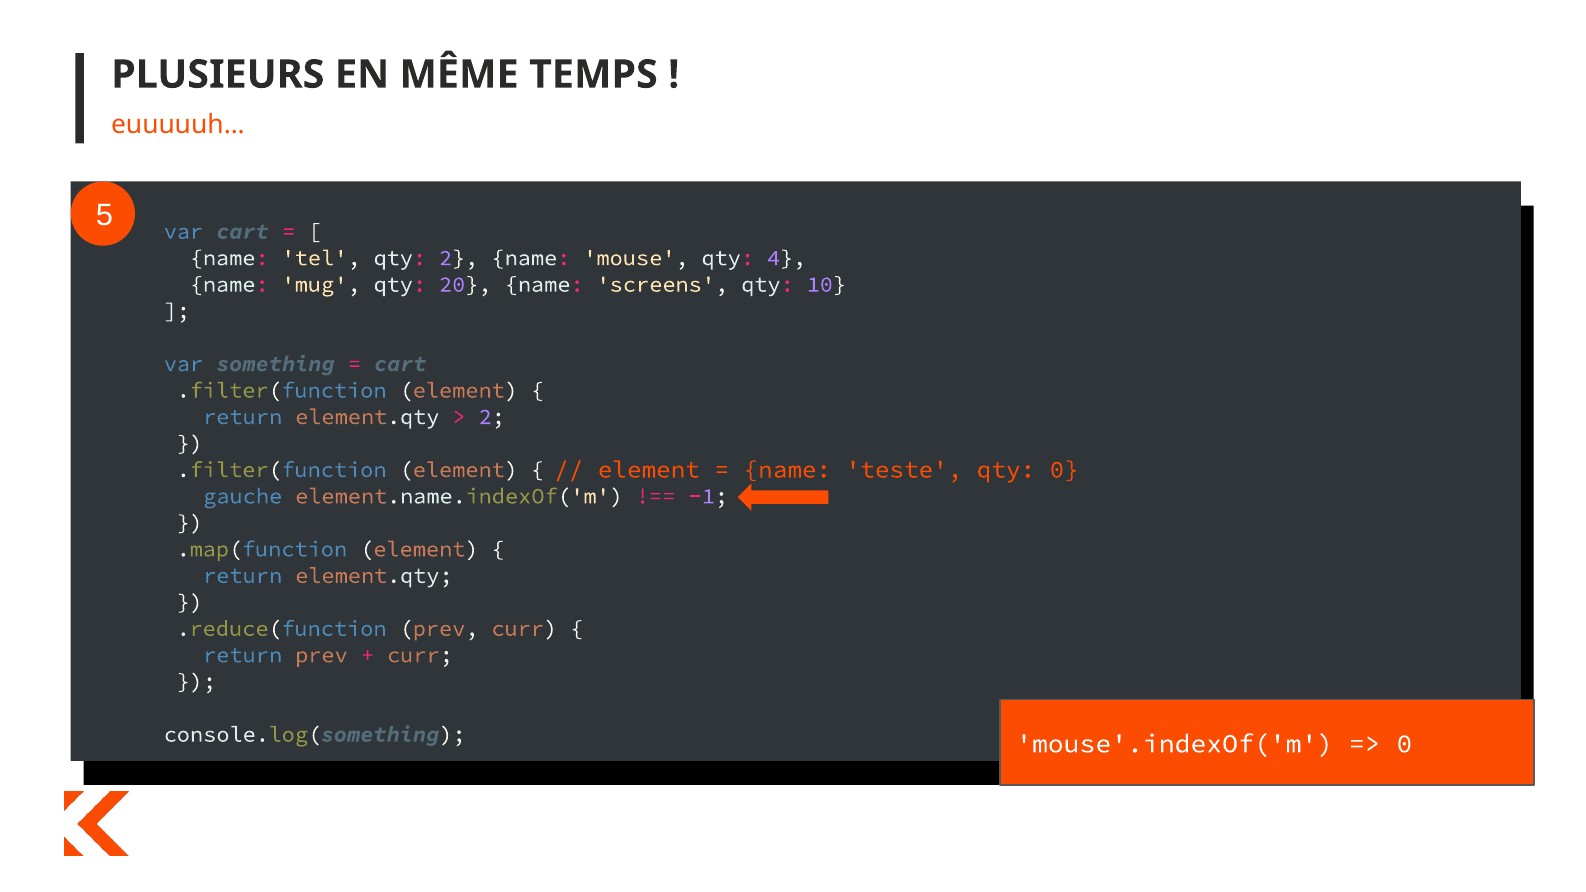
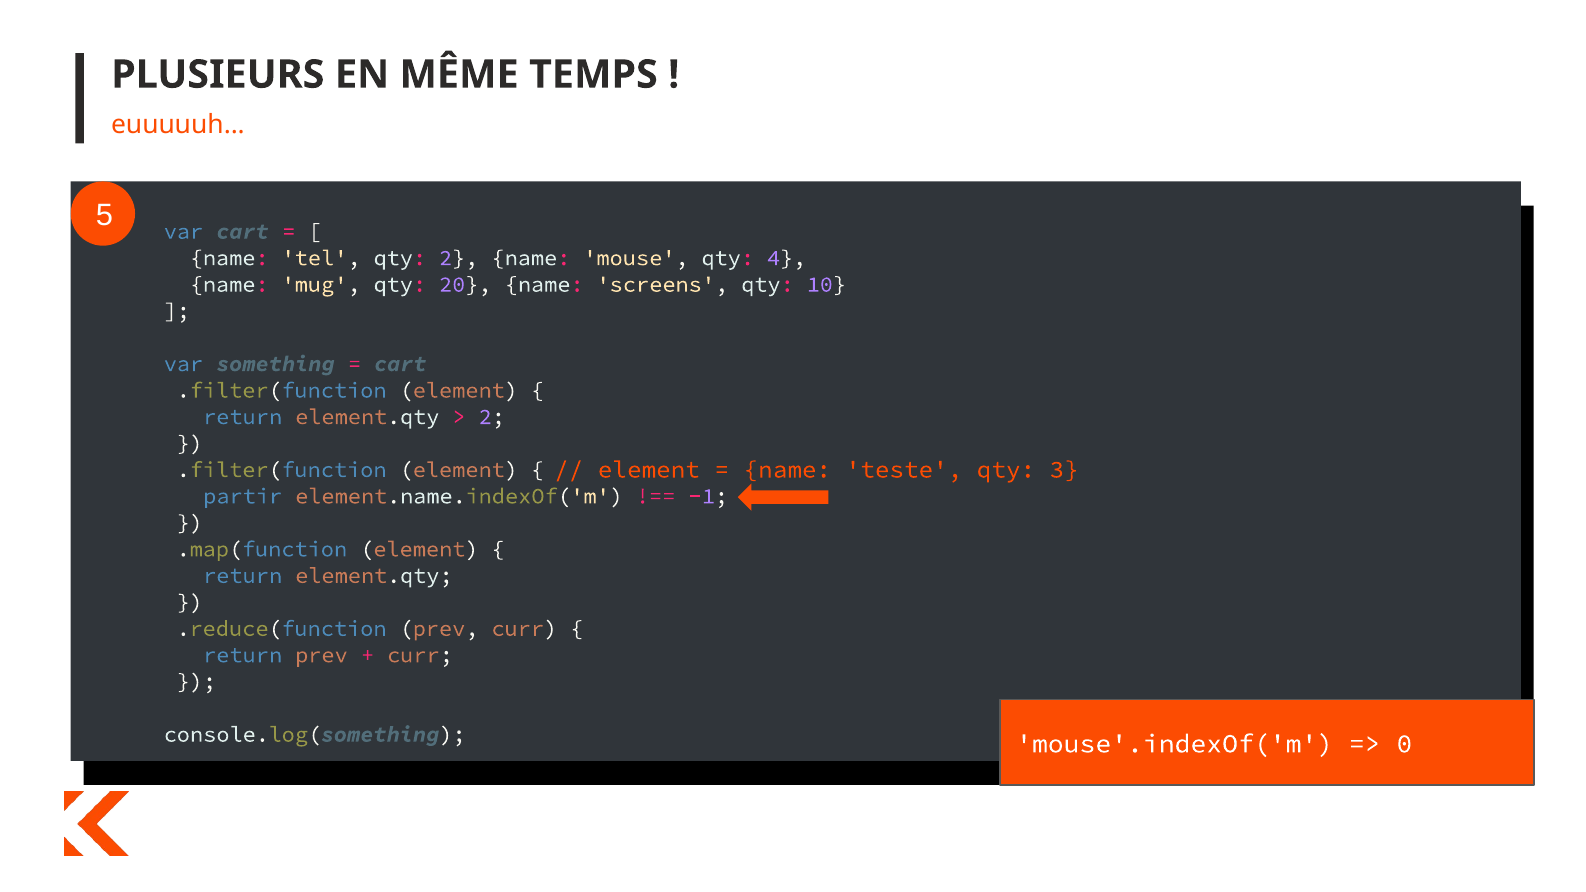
qty 0: 0 -> 3 (1064, 470)
gauche: gauche -> partir (243, 496)
